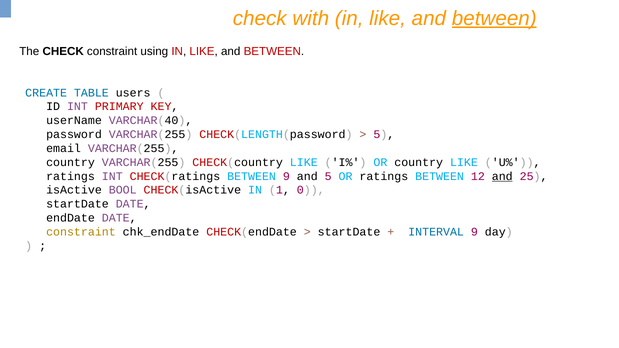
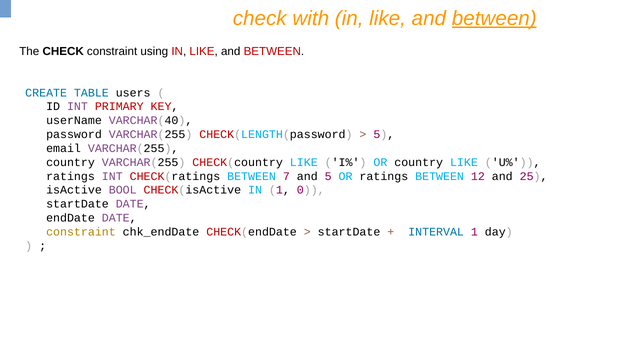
BETWEEN 9: 9 -> 7 (286, 176)
and underline: present -> none (502, 176)
INTERVAL 9: 9 -> 1 (474, 232)
